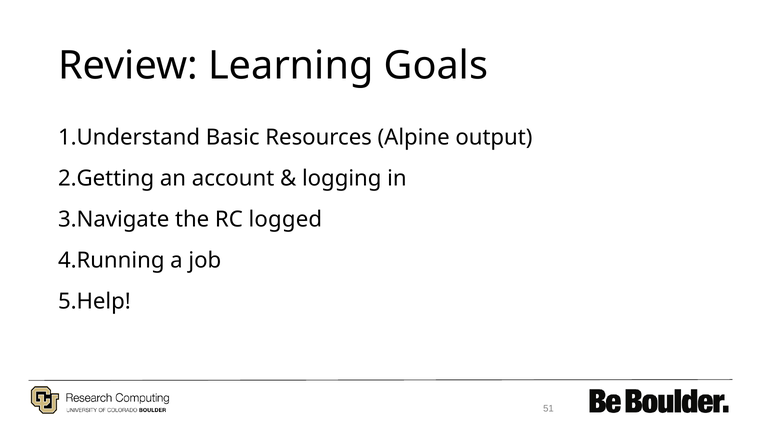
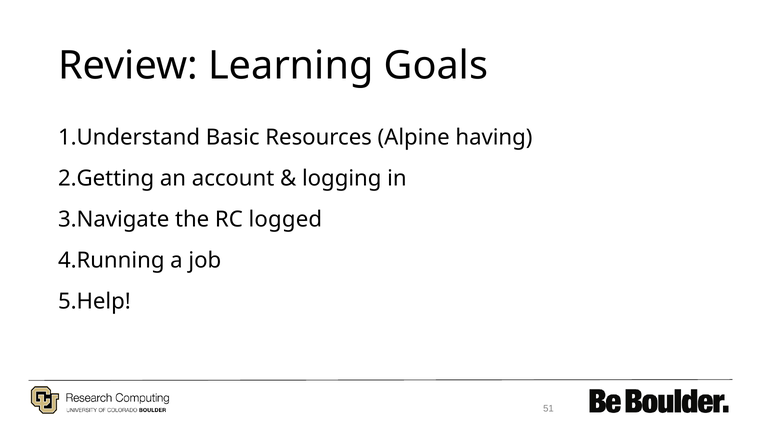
output: output -> having (494, 138)
